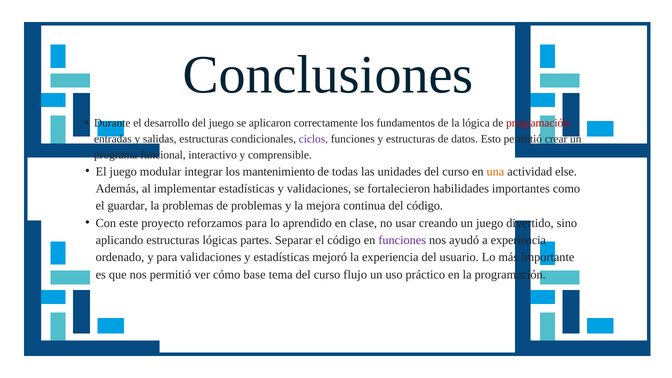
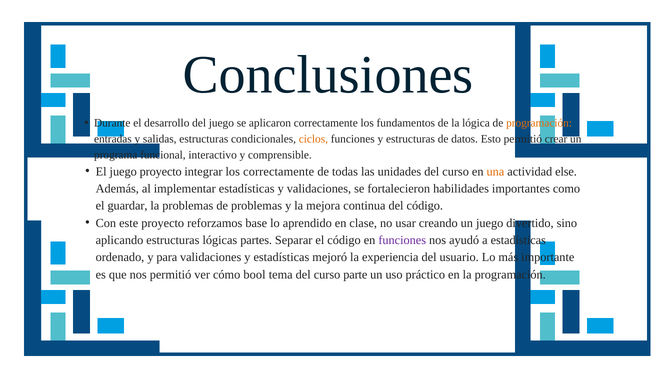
programación colour: red -> orange (539, 123)
ciclos colour: purple -> orange (313, 139)
juego modular: modular -> proyecto (161, 172)
los mantenimiento: mantenimiento -> correctamente (279, 172)
reforzamos para: para -> base (256, 223)
a experiencia: experiencia -> estadísticas (518, 240)
base: base -> bool (254, 275)
flujo: flujo -> parte (355, 275)
